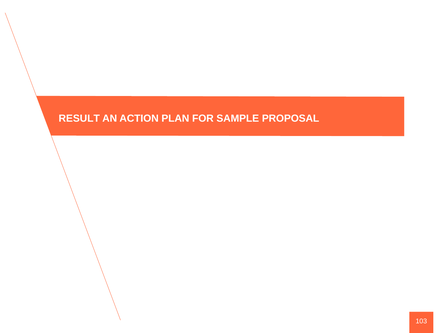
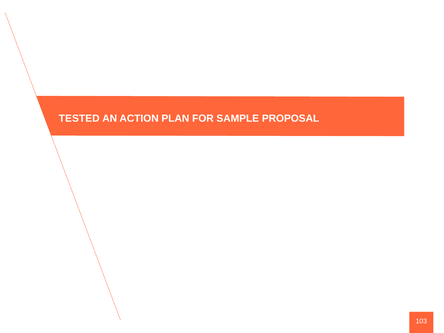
RESULT: RESULT -> TESTED (79, 118)
